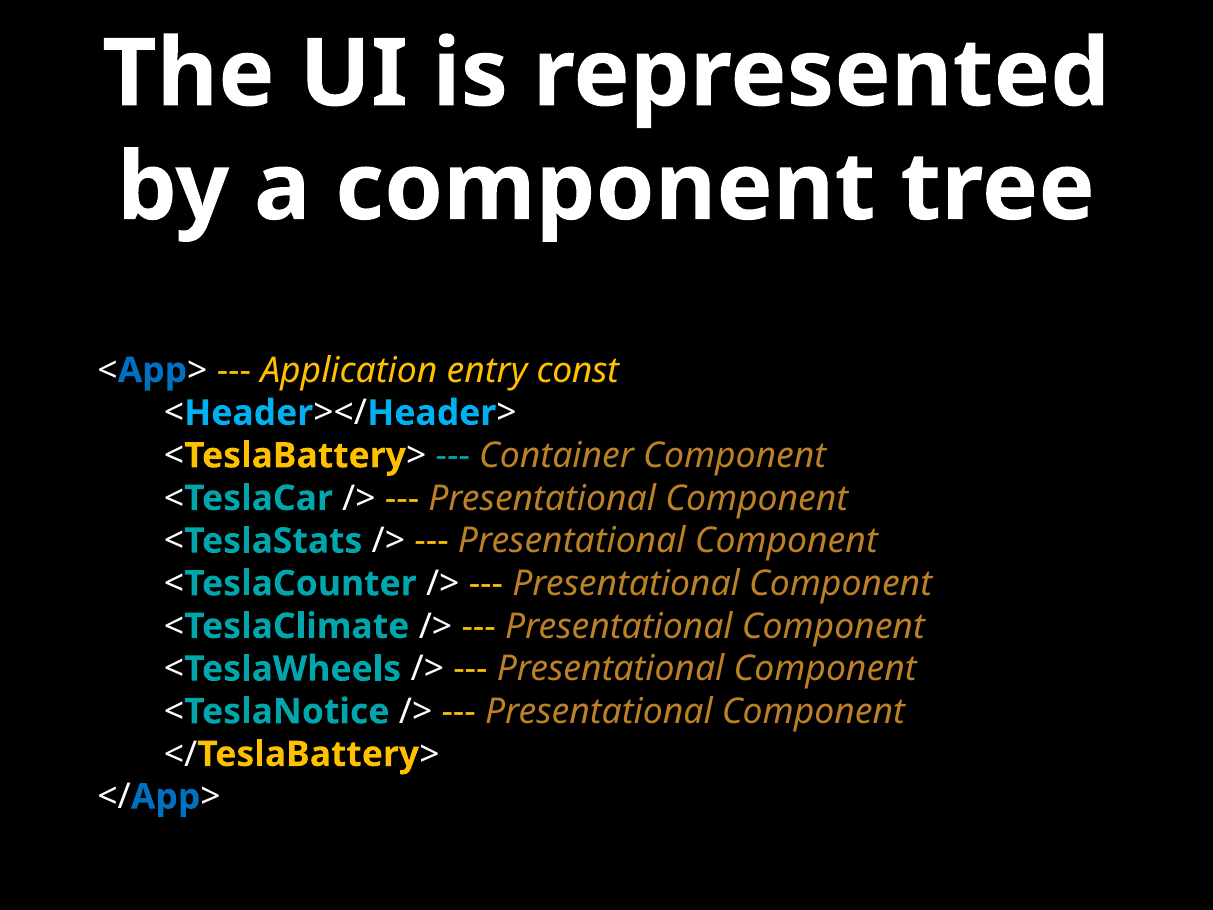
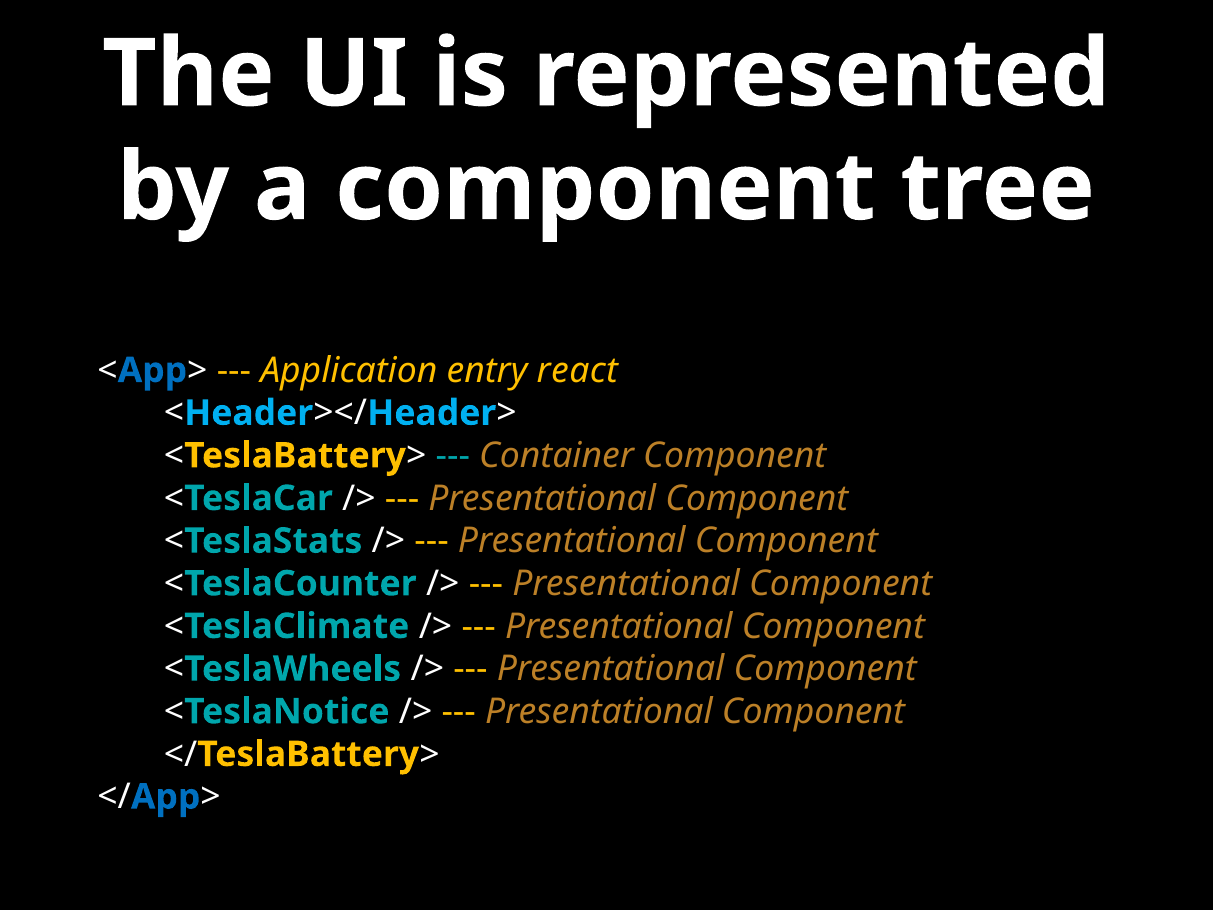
const: const -> react (577, 370)
